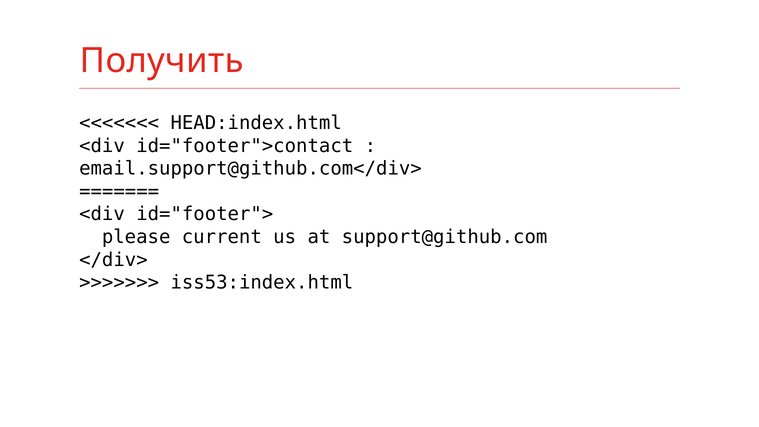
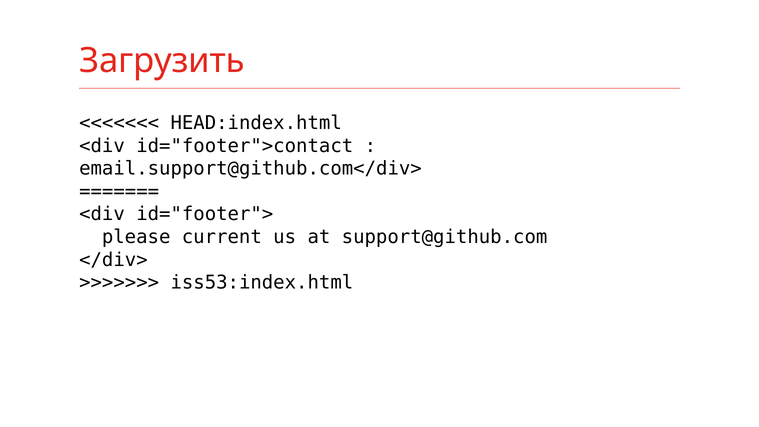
Получить: Получить -> Загрузить (162, 61)
